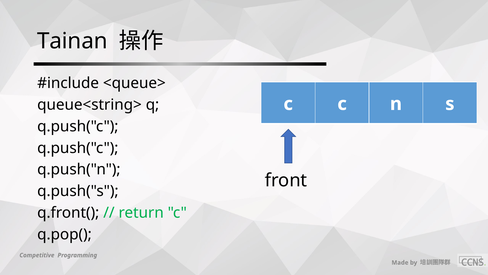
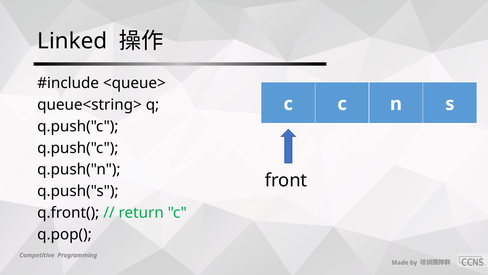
Tainan: Tainan -> Linked (72, 41)
